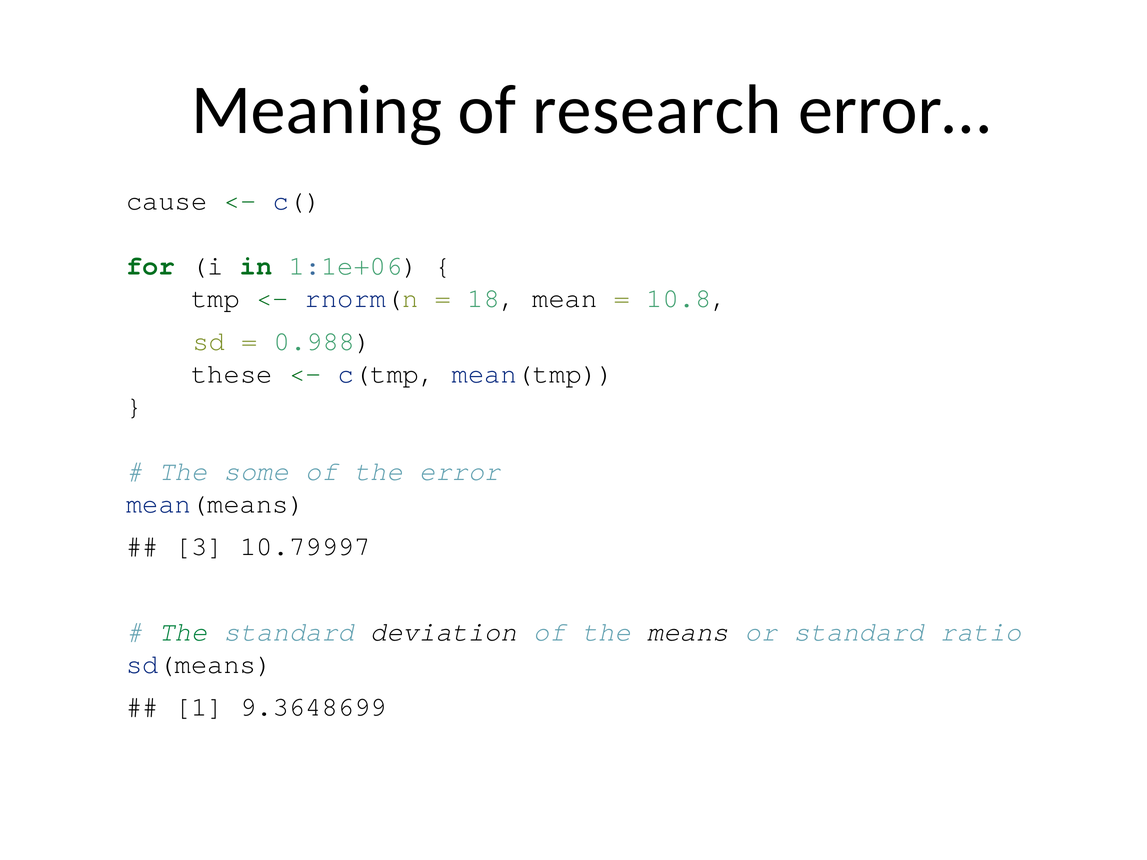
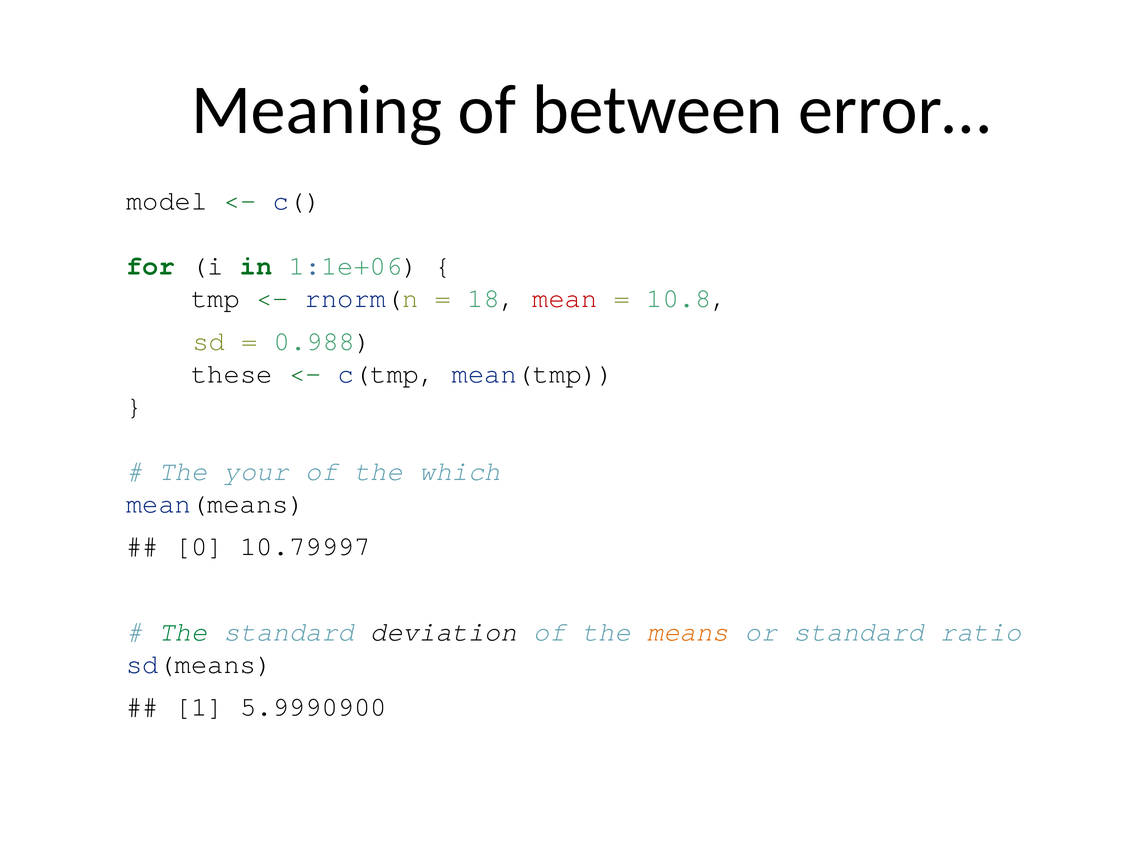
research: research -> between (657, 110)
cause: cause -> model (167, 201)
mean colour: black -> red (565, 299)
some: some -> your (256, 471)
error: error -> which (460, 471)
3: 3 -> 0 (199, 547)
means colour: black -> orange (688, 632)
9.3648699: 9.3648699 -> 5.9990900 (313, 707)
